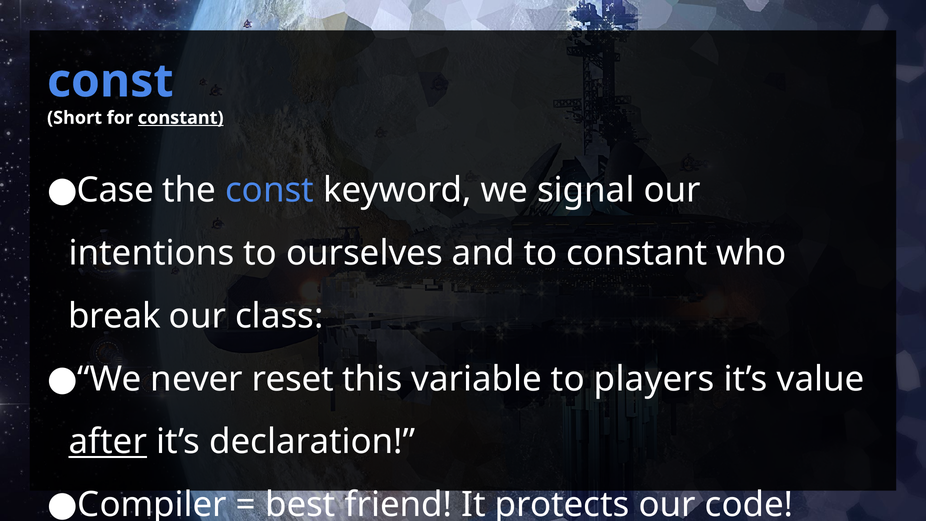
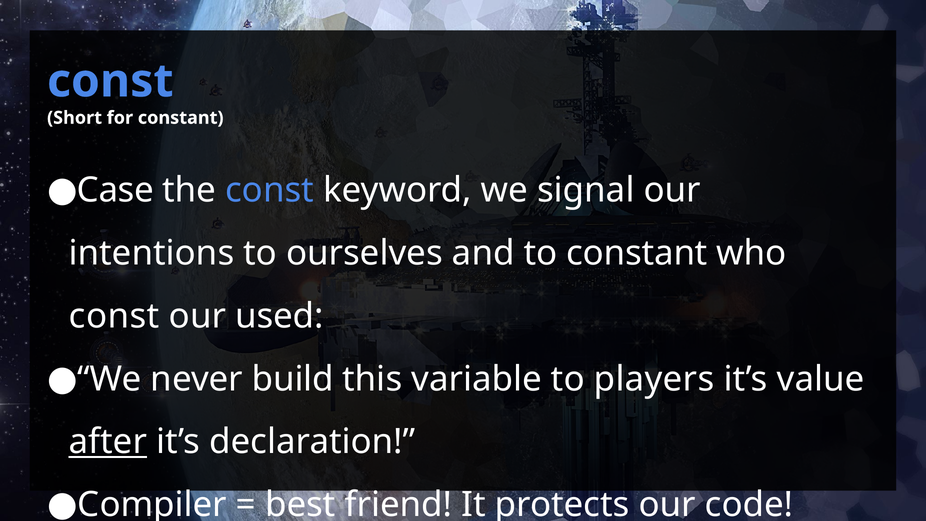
constant underline: present -> none (181, 118)
break: break -> const (114, 316)
class: class -> used (279, 316)
reset: reset -> build (293, 379)
